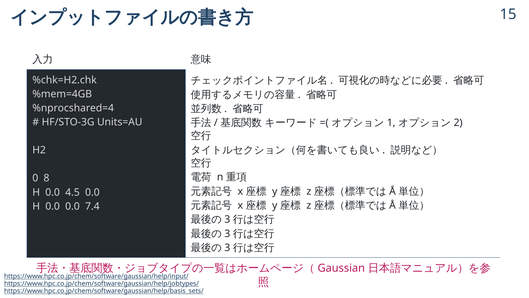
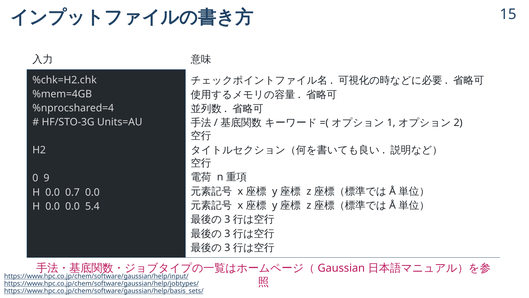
8: 8 -> 9 (47, 178)
4.5: 4.5 -> 0.7 (72, 192)
7.4: 7.4 -> 5.4 (92, 206)
